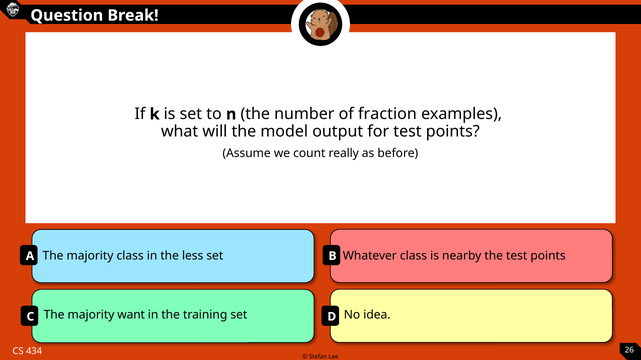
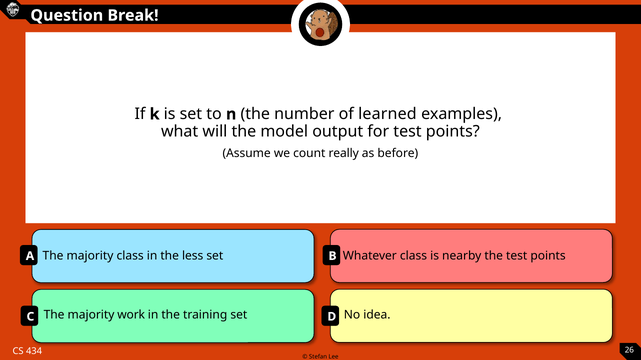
fraction: fraction -> learned (387, 114)
want: want -> work (131, 315)
